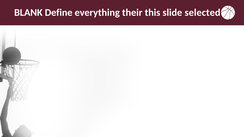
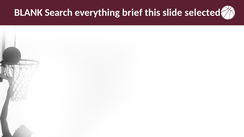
Define: Define -> Search (59, 12)
their: their -> brief (132, 12)
